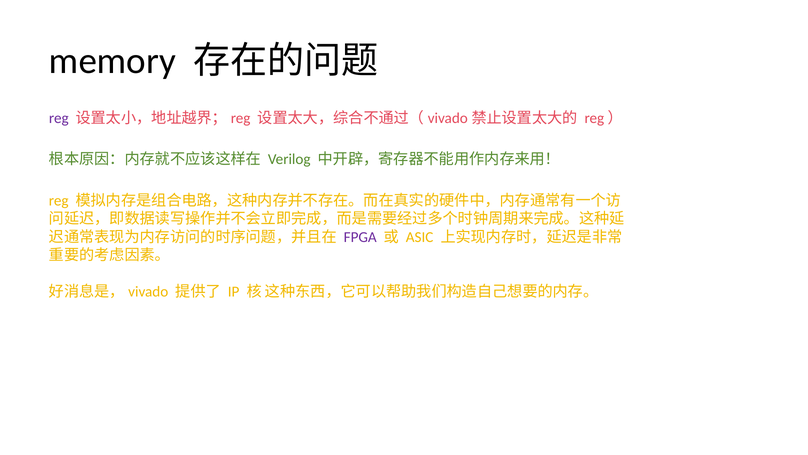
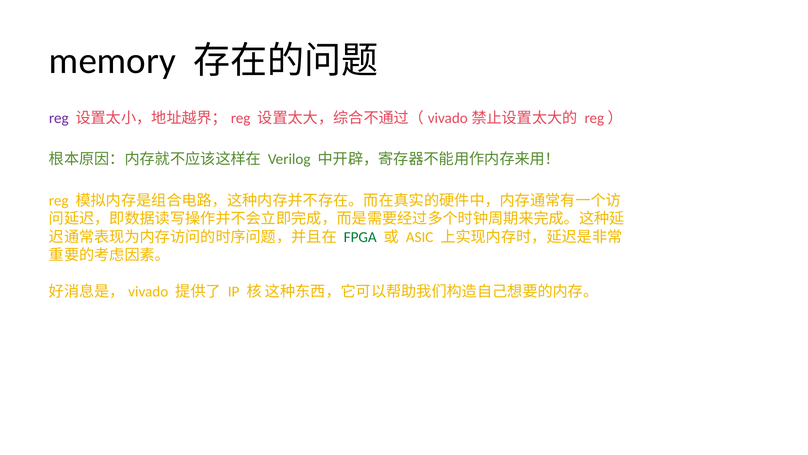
FPGA colour: purple -> green (360, 237)
